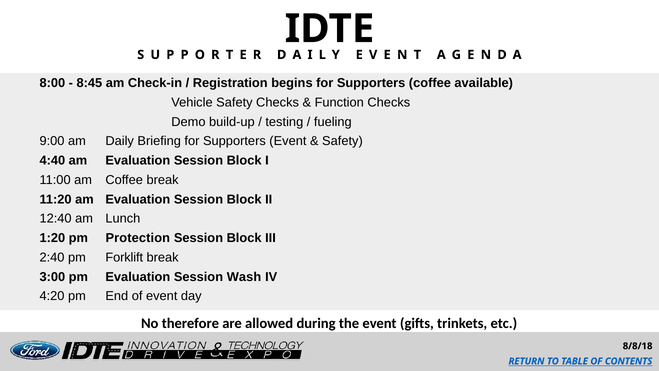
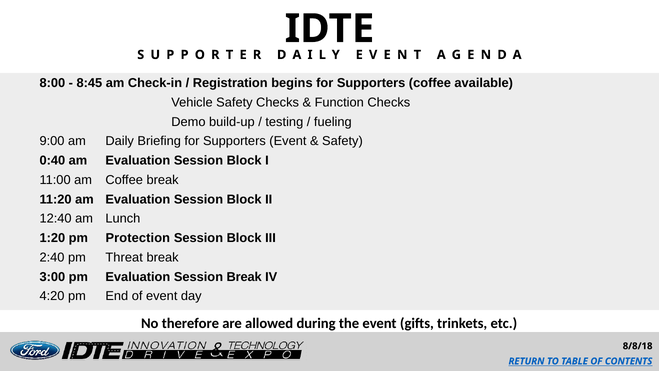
4:40: 4:40 -> 0:40 (52, 160)
Forklift: Forklift -> Threat (124, 257)
Session Wash: Wash -> Break (244, 277)
